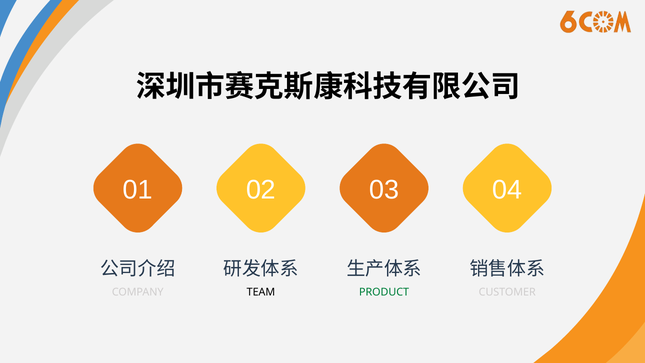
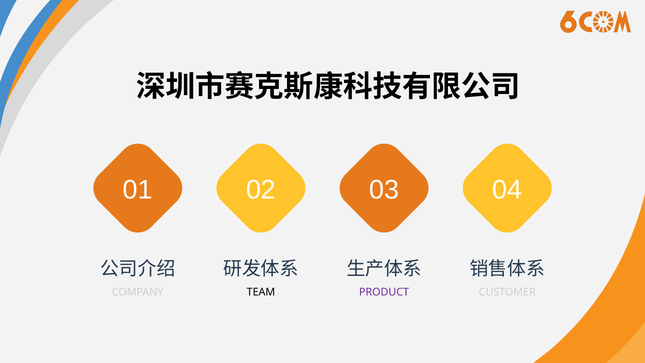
PRODUCT colour: green -> purple (384, 292)
